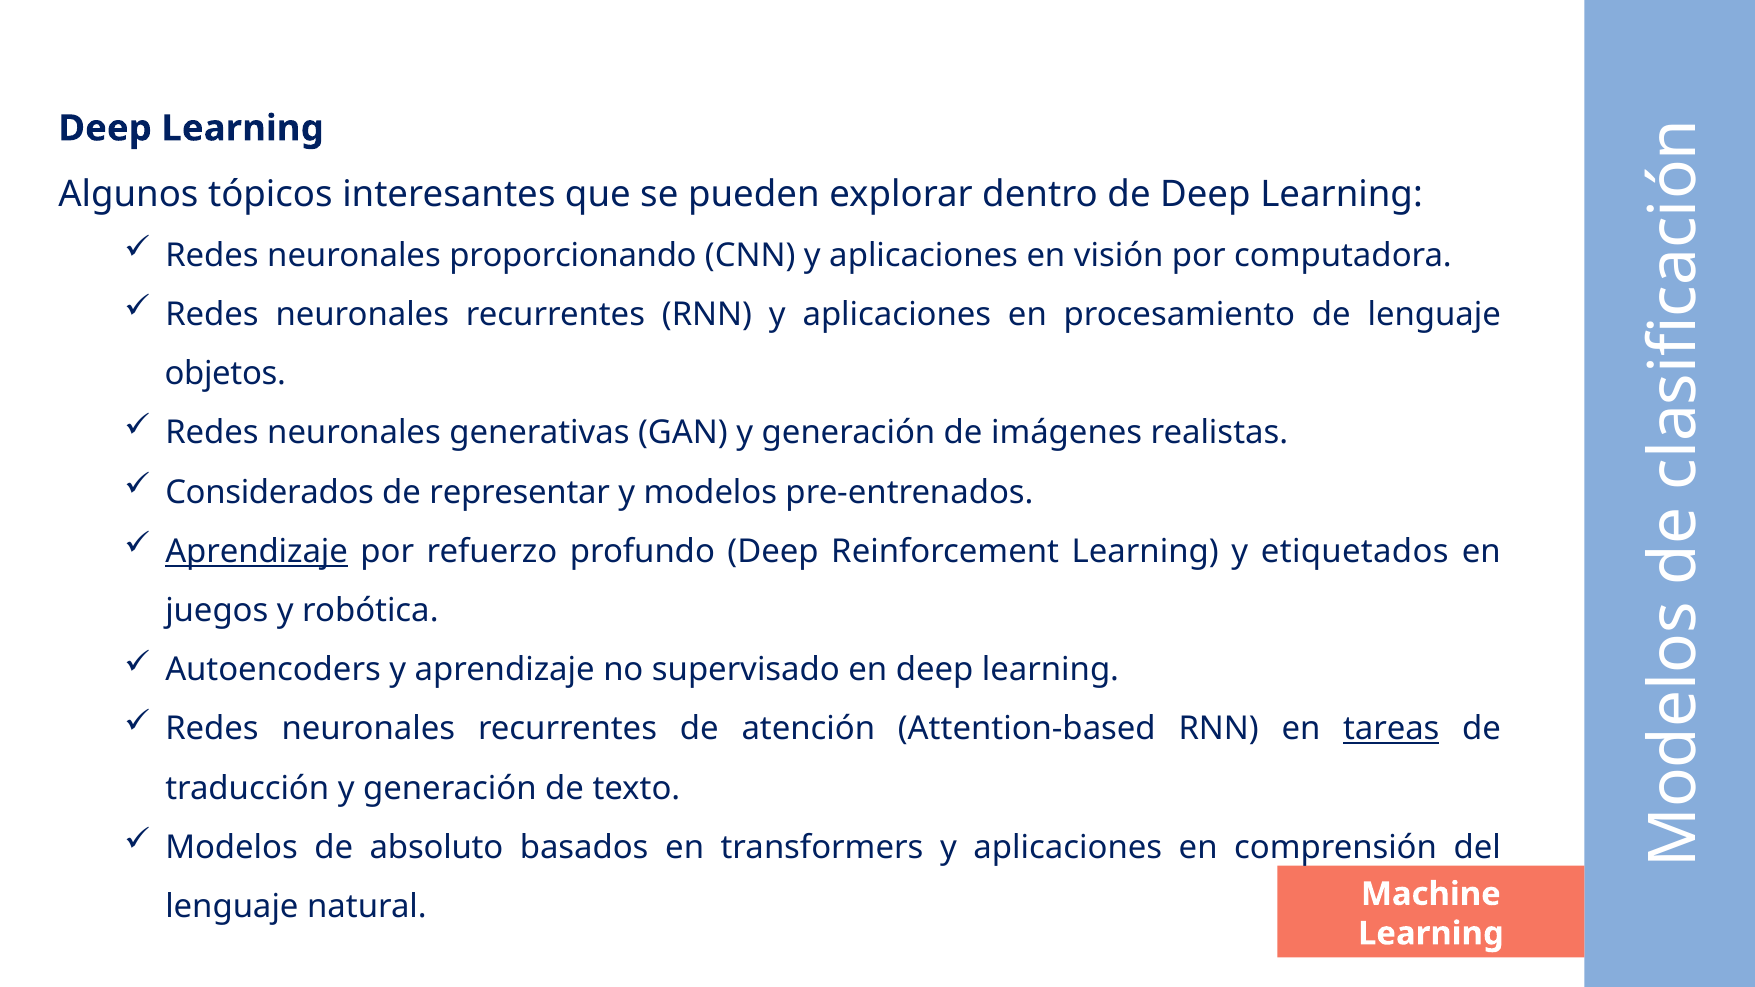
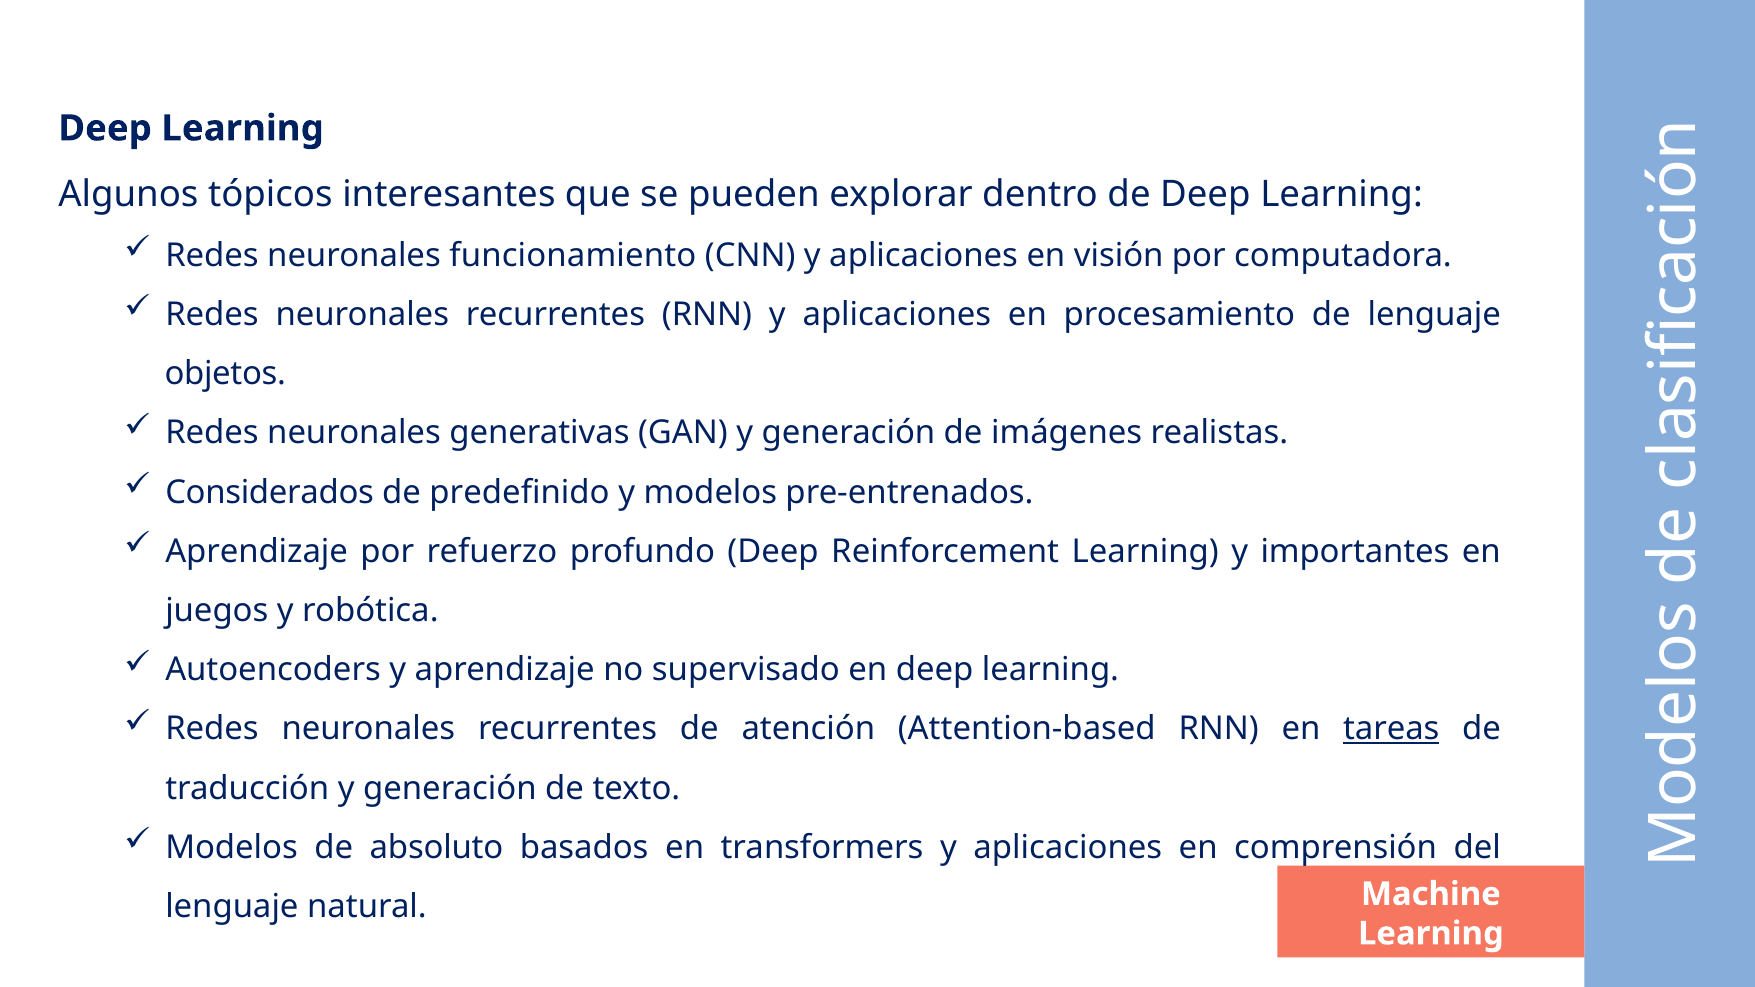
proporcionando: proporcionando -> funcionamiento (573, 255)
representar: representar -> predefinido (520, 492)
Aprendizaje underline: present -> none (257, 551)
etiquetados: etiquetados -> importantes (1355, 551)
